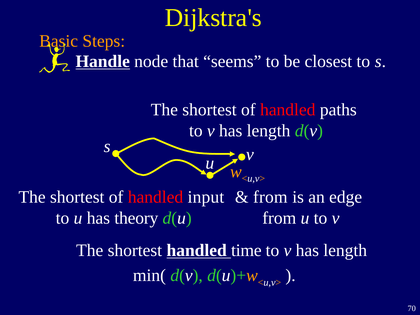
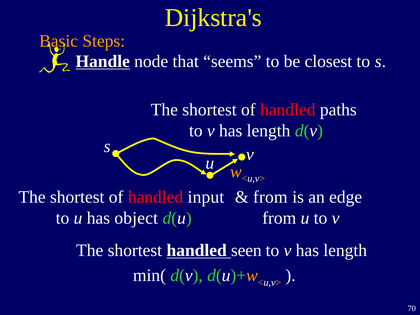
theory: theory -> object (136, 218)
time: time -> seen (246, 250)
